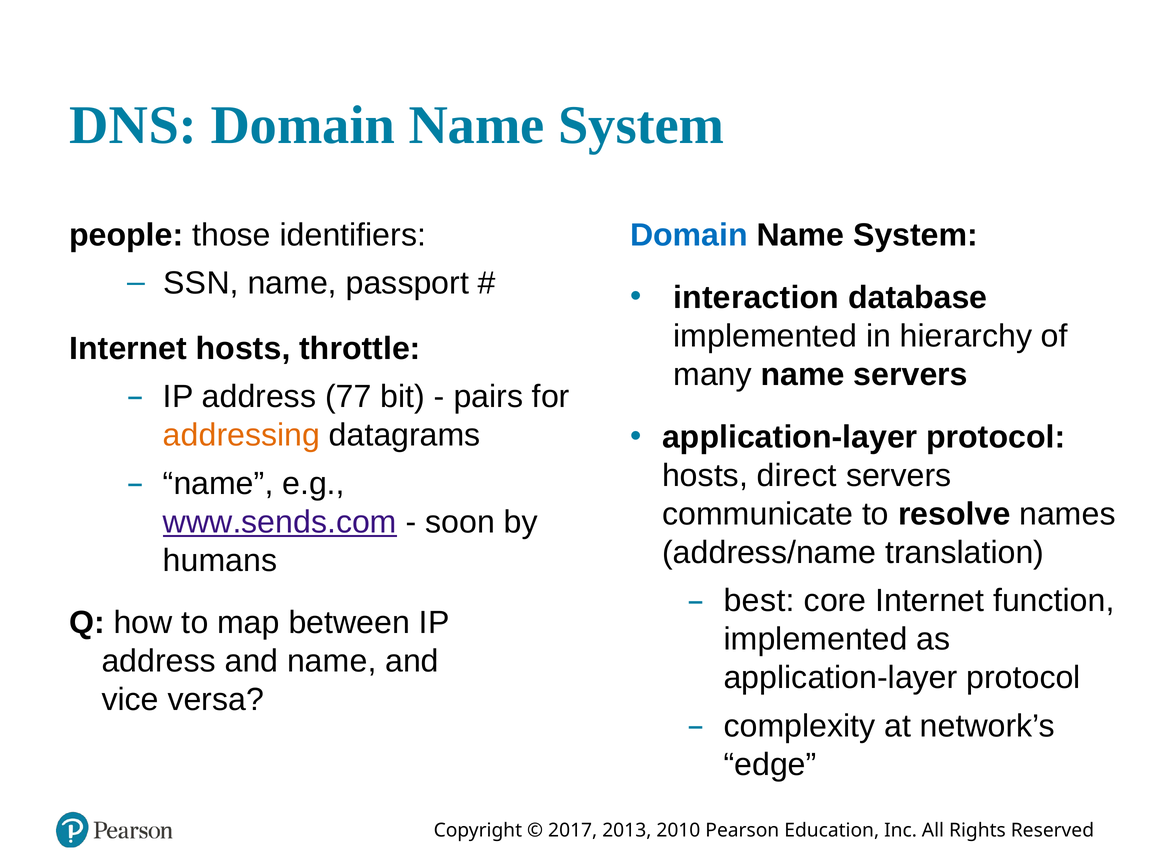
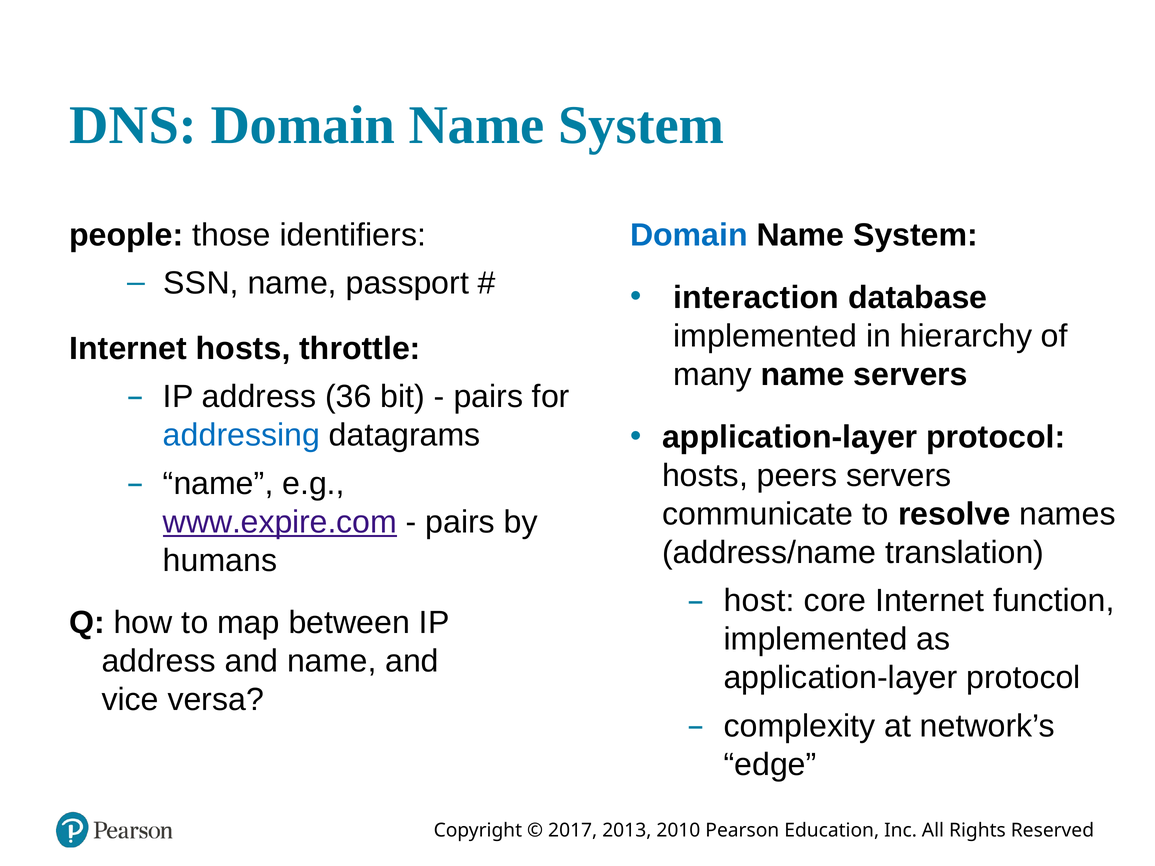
77: 77 -> 36 (348, 397)
addressing colour: orange -> blue (241, 435)
direct: direct -> peers (797, 476)
www.sends.com: www.sends.com -> www.expire.com (280, 522)
soon: soon -> pairs (460, 522)
best: best -> host (759, 601)
